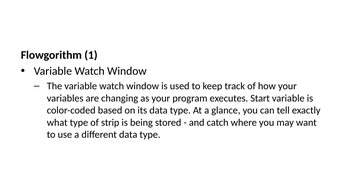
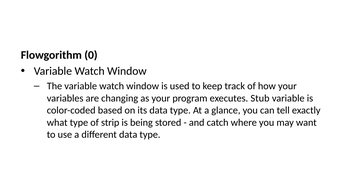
1: 1 -> 0 (91, 55)
Start: Start -> Stub (260, 98)
